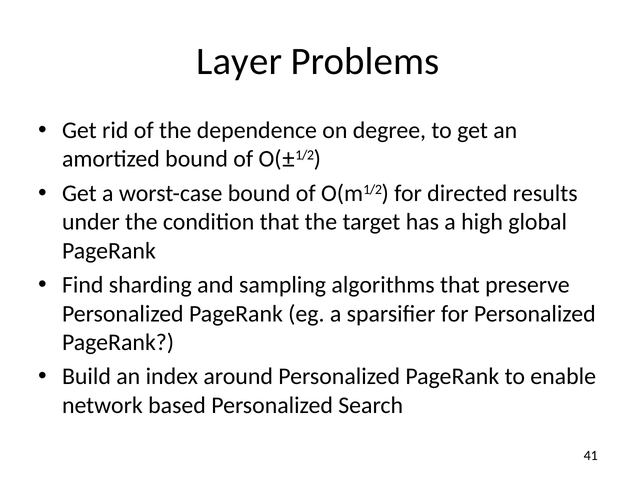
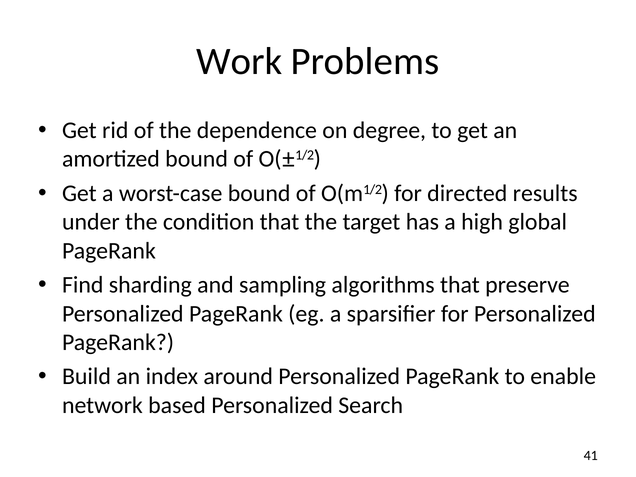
Layer: Layer -> Work (239, 62)
